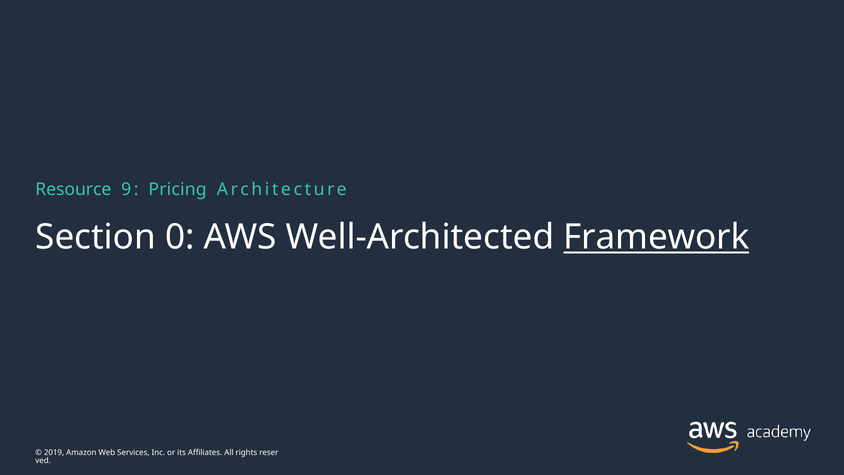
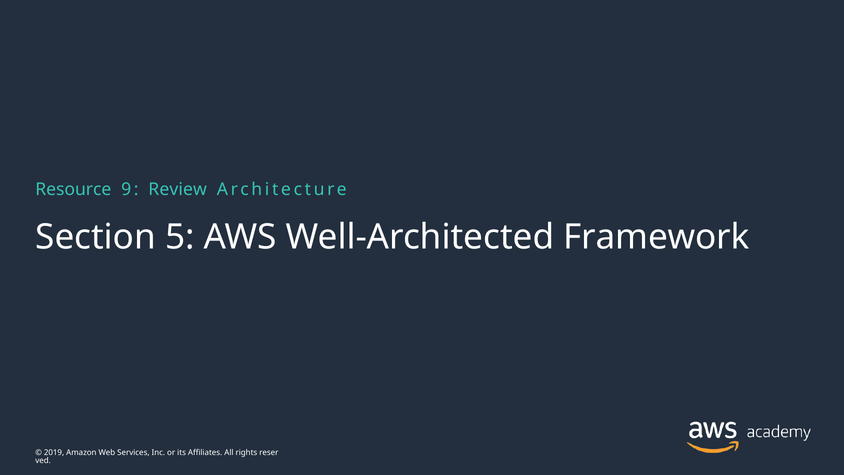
Pricing: Pricing -> Review (178, 189)
0: 0 -> 5 (180, 237)
Framework underline: present -> none (656, 237)
